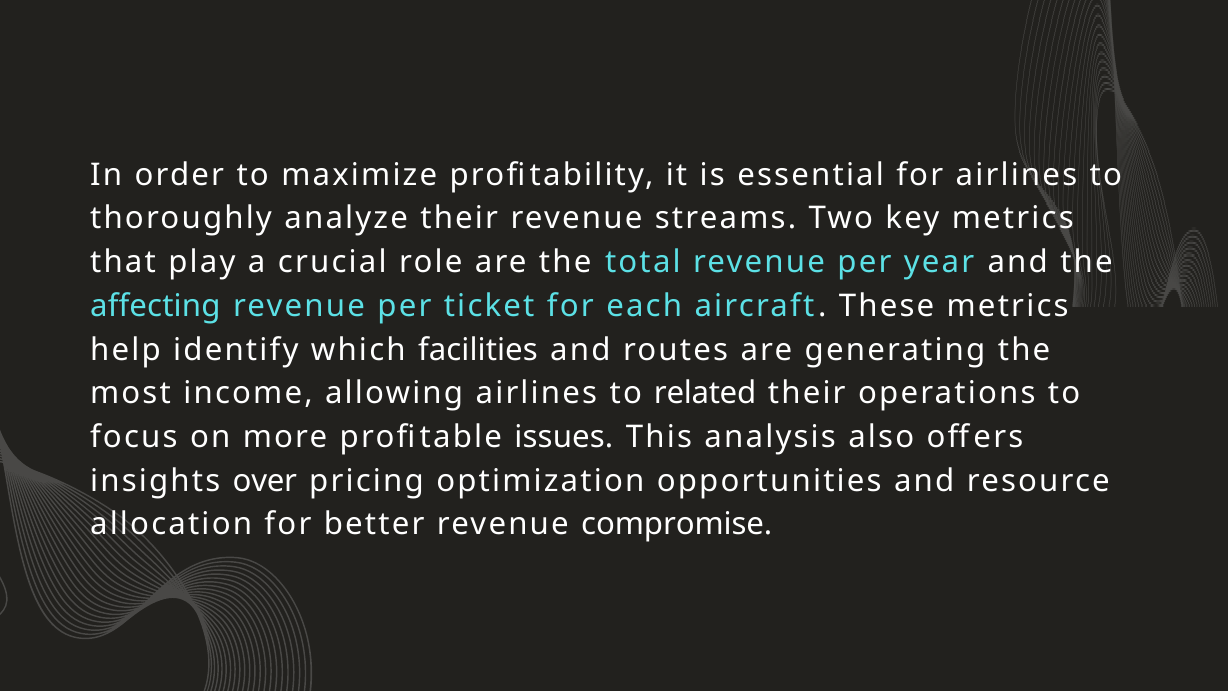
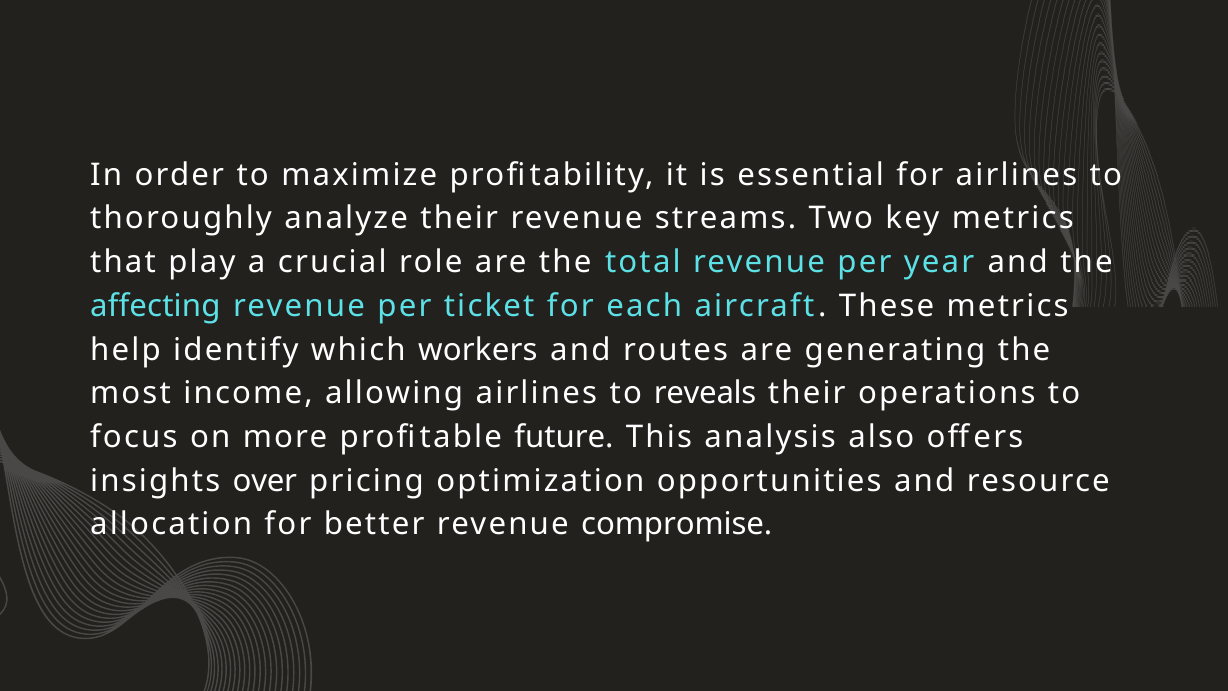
facilities: facilities -> workers (478, 350)
related: related -> reveals (705, 393)
issues: issues -> future (564, 437)
